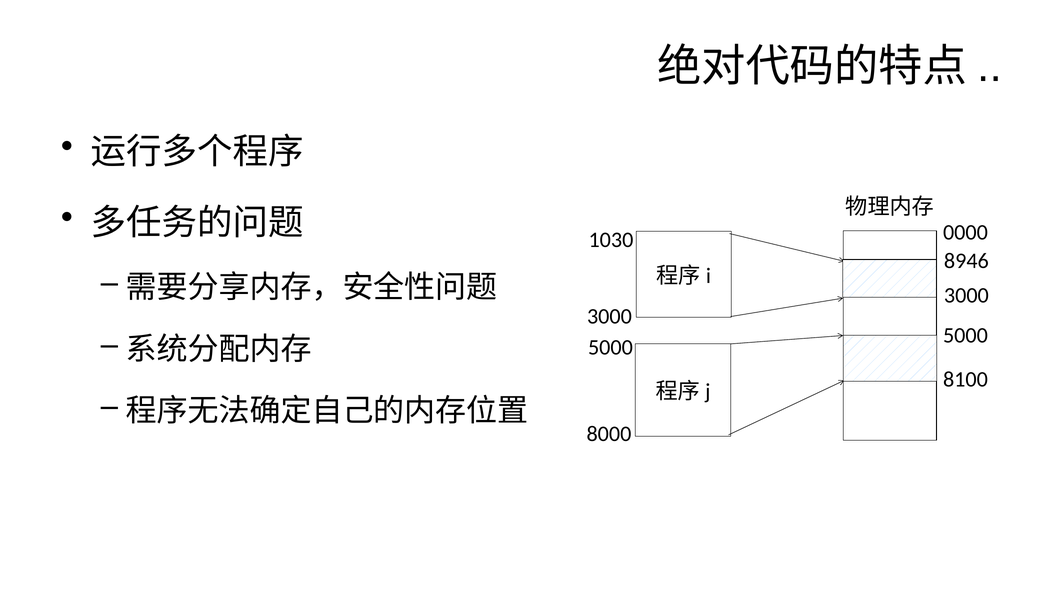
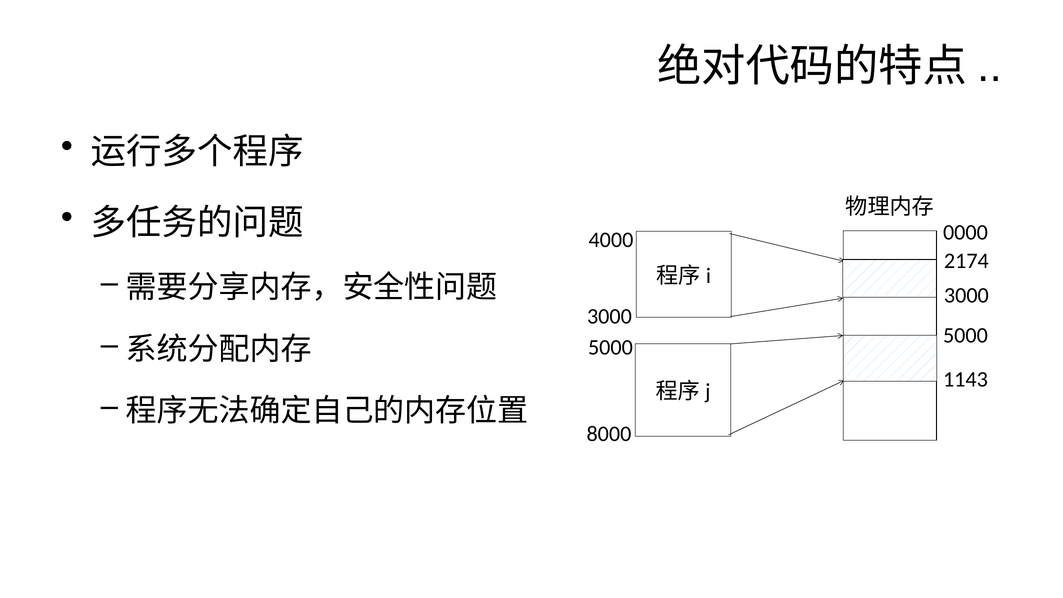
1030: 1030 -> 4000 (611, 240)
8946: 8946 -> 2174 (966, 261)
8100: 8100 -> 1143 (965, 380)
